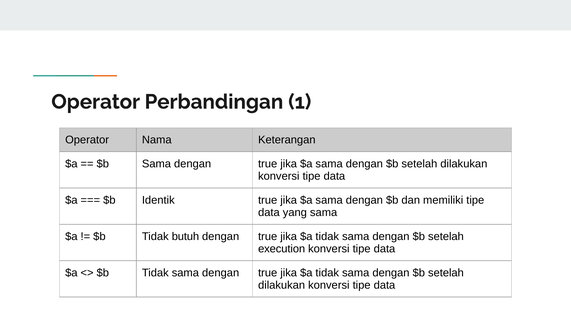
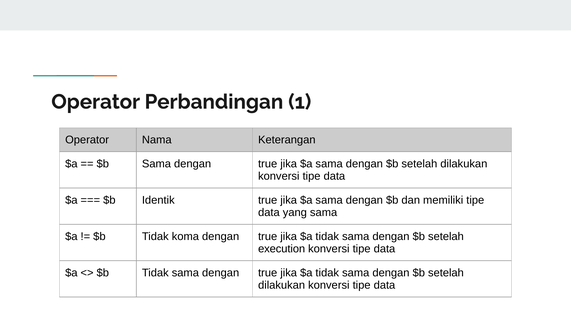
butuh: butuh -> koma (185, 237)
